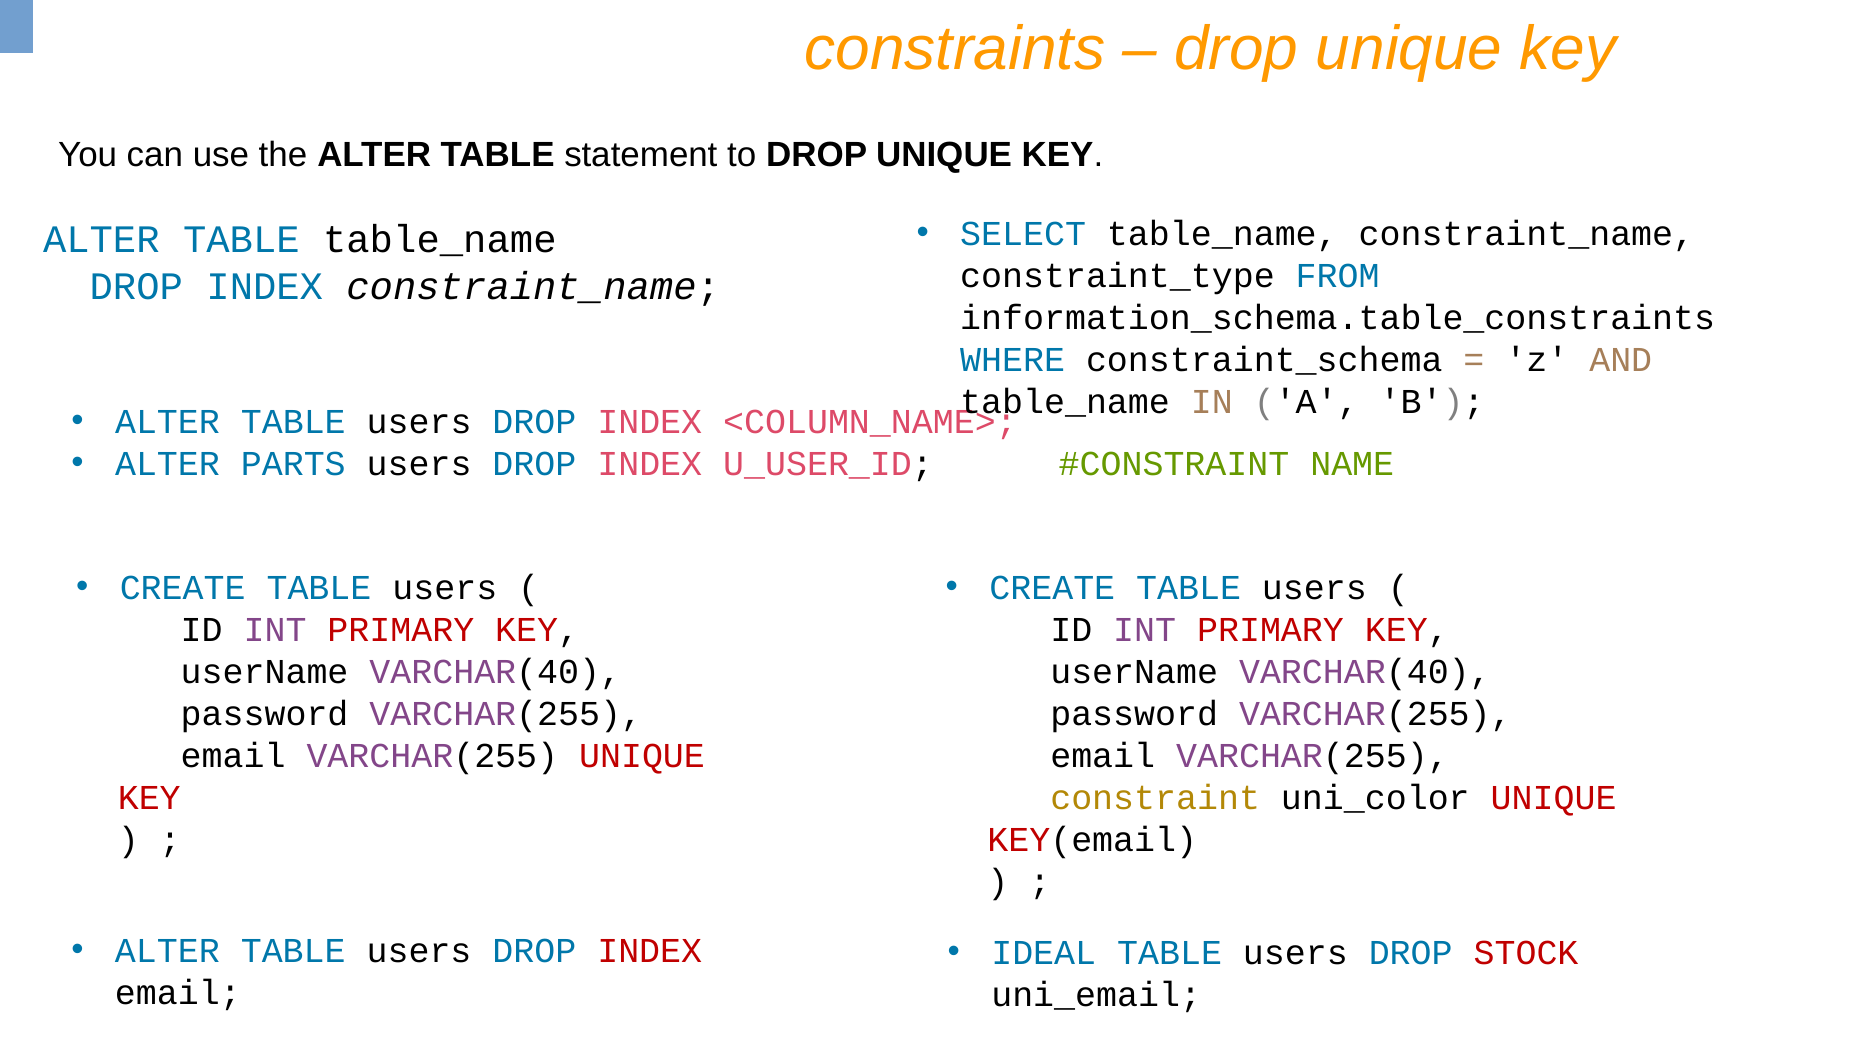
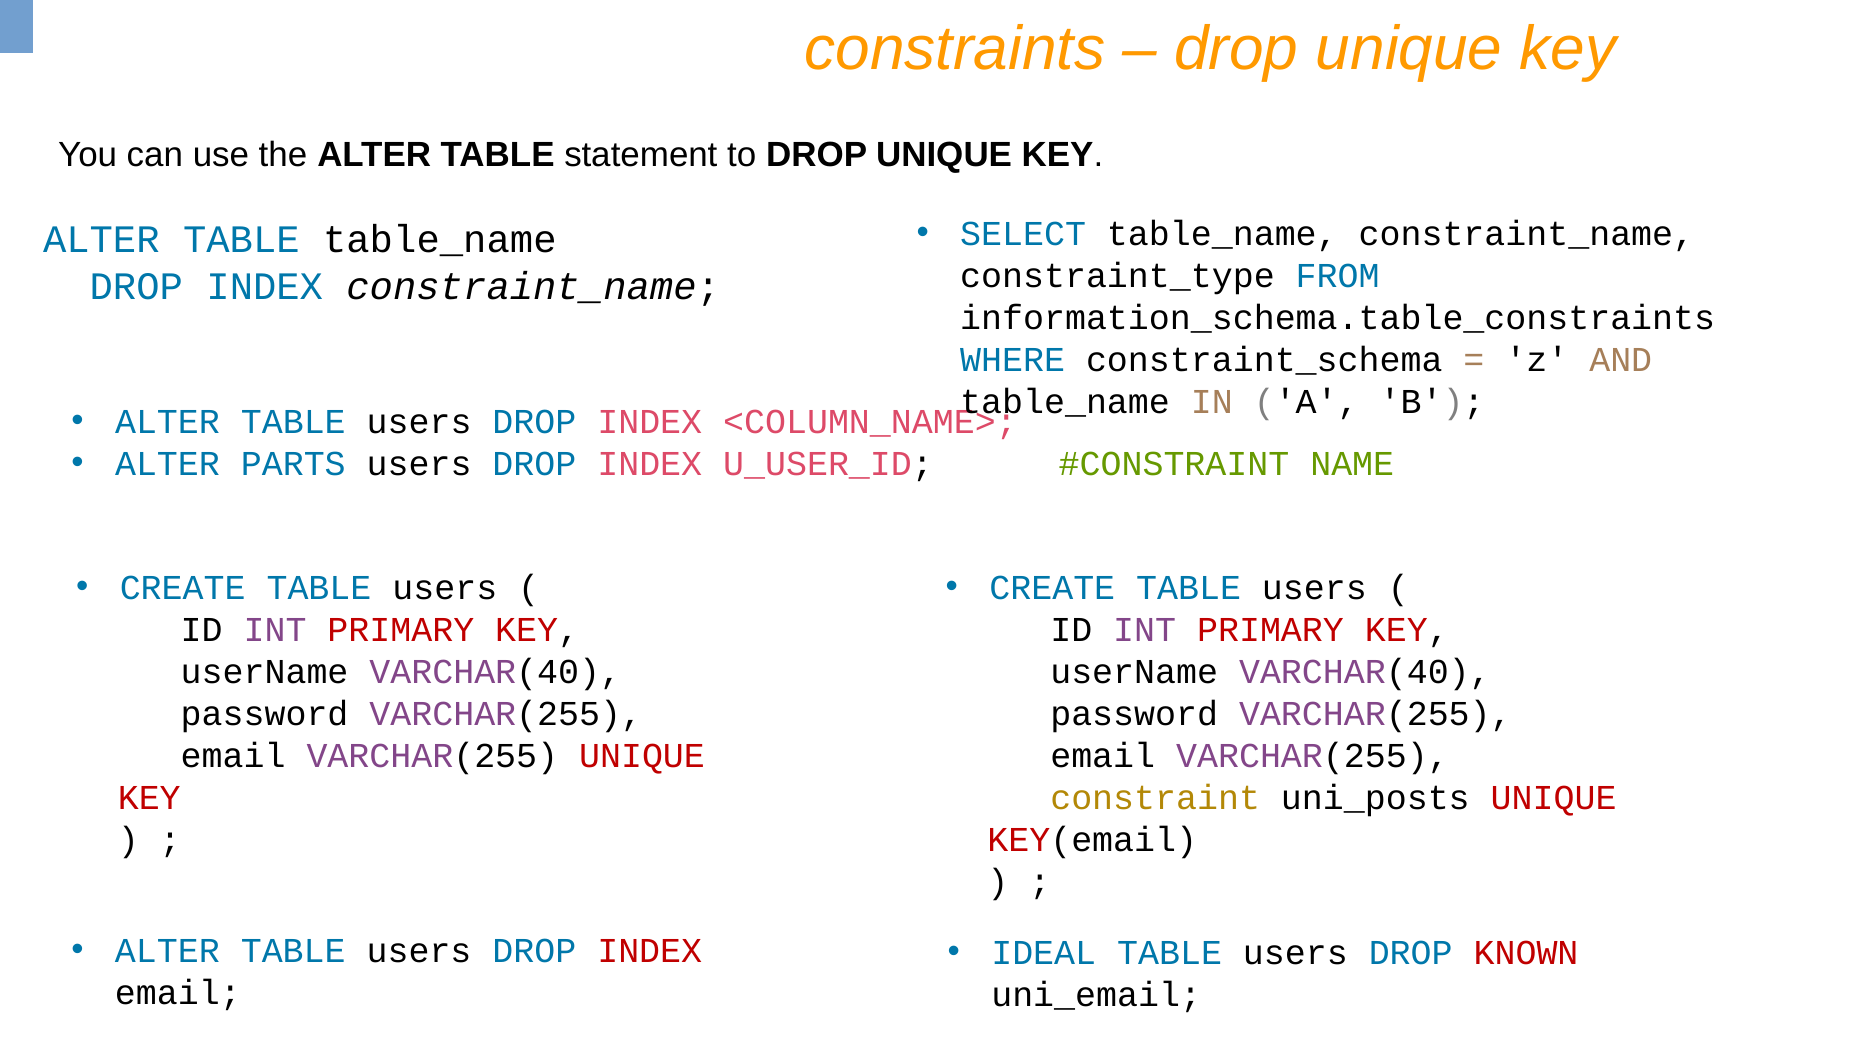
uni_color: uni_color -> uni_posts (1375, 797)
STOCK: STOCK -> KNOWN (1526, 952)
